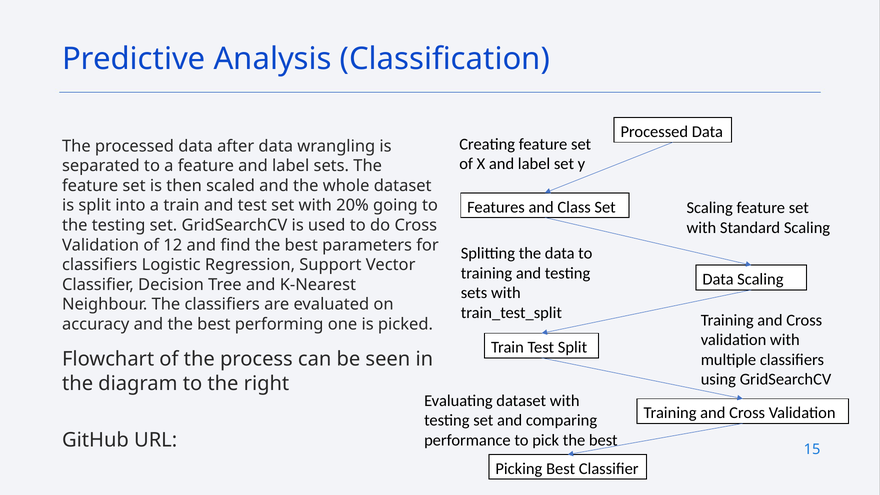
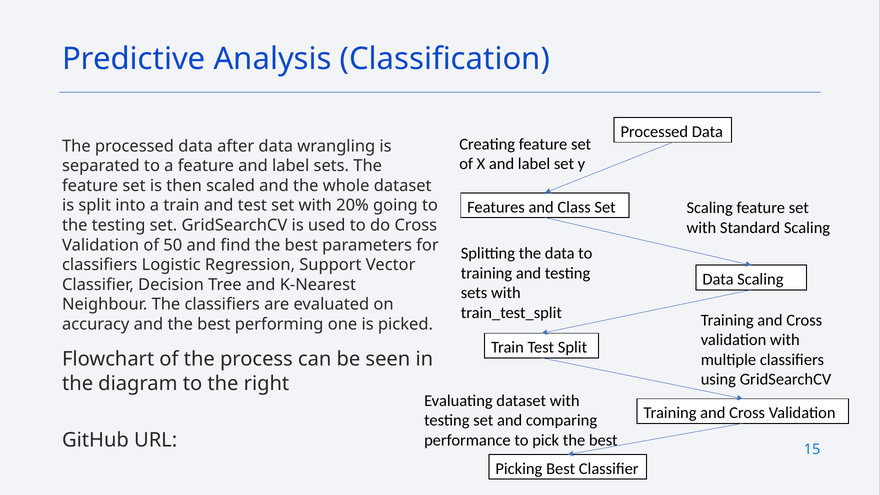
12: 12 -> 50 (173, 245)
